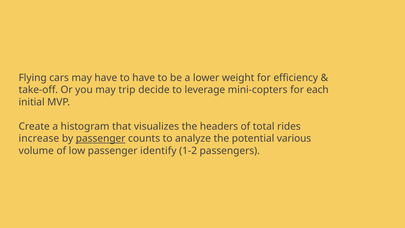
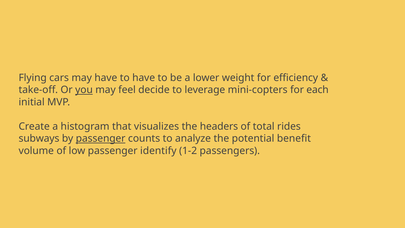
you underline: none -> present (84, 90)
trip: trip -> feel (127, 90)
increase: increase -> subways (39, 138)
various: various -> benefit (294, 138)
